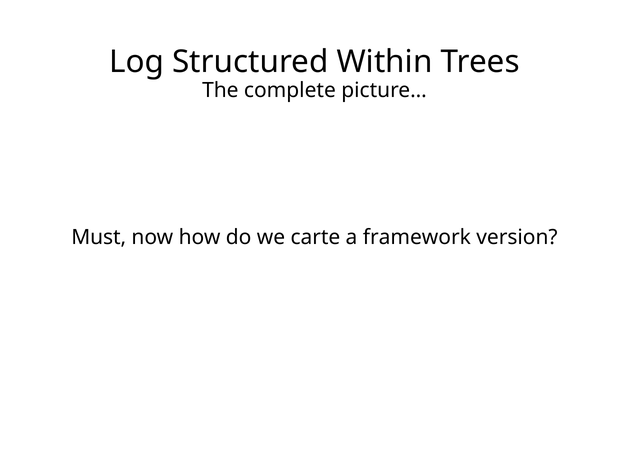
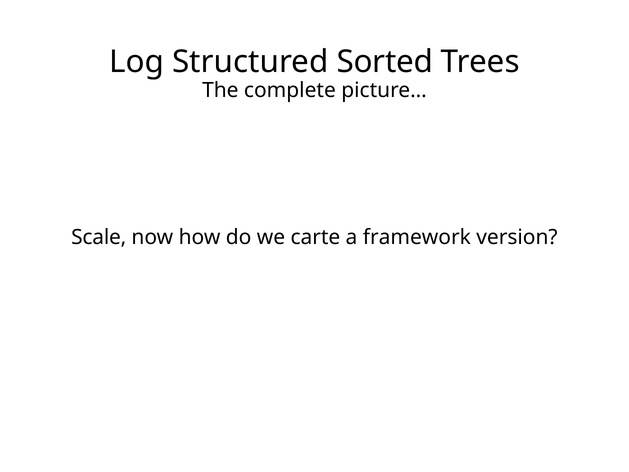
Within: Within -> Sorted (385, 62)
Must: Must -> Scale (99, 237)
